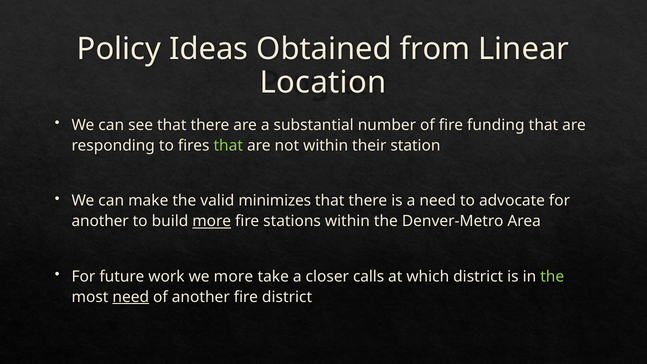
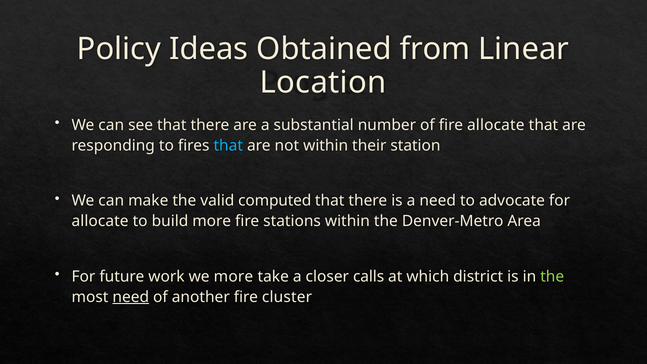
fire funding: funding -> allocate (496, 125)
that colour: light green -> light blue (228, 145)
minimizes: minimizes -> computed (275, 201)
another: another -> allocate (100, 221)
more underline: present -> none (212, 221)
fire district: district -> cluster (287, 297)
